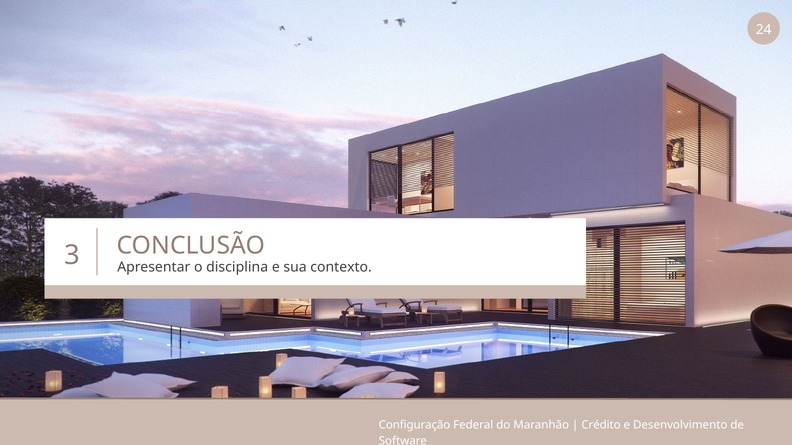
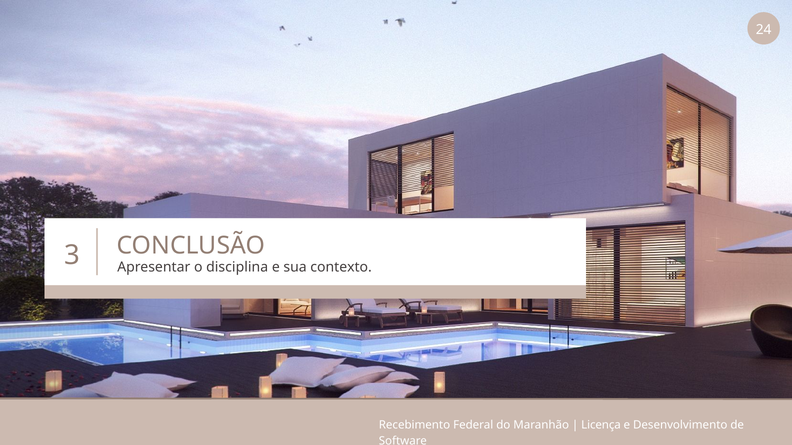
Configuração: Configuração -> Recebimento (414, 425)
Crédito: Crédito -> Licença (601, 425)
